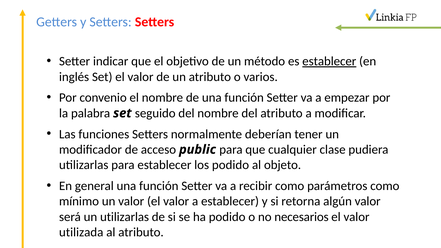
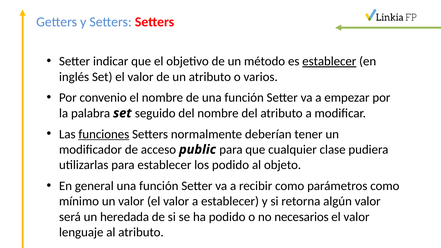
funciones underline: none -> present (104, 134)
un utilizarlas: utilizarlas -> heredada (125, 217)
utilizada: utilizada -> lenguaje (81, 232)
